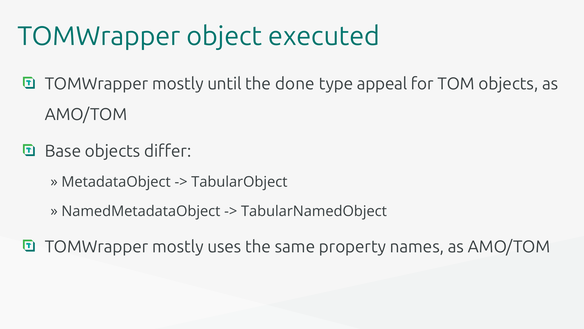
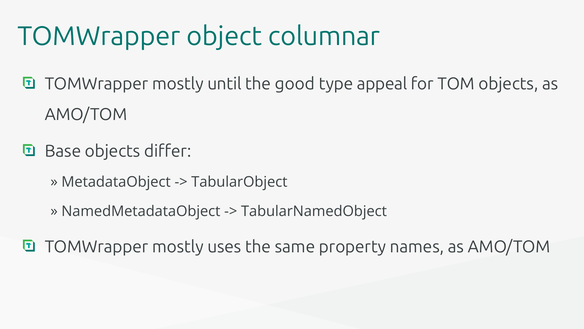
executed: executed -> columnar (324, 36)
done: done -> good (295, 84)
